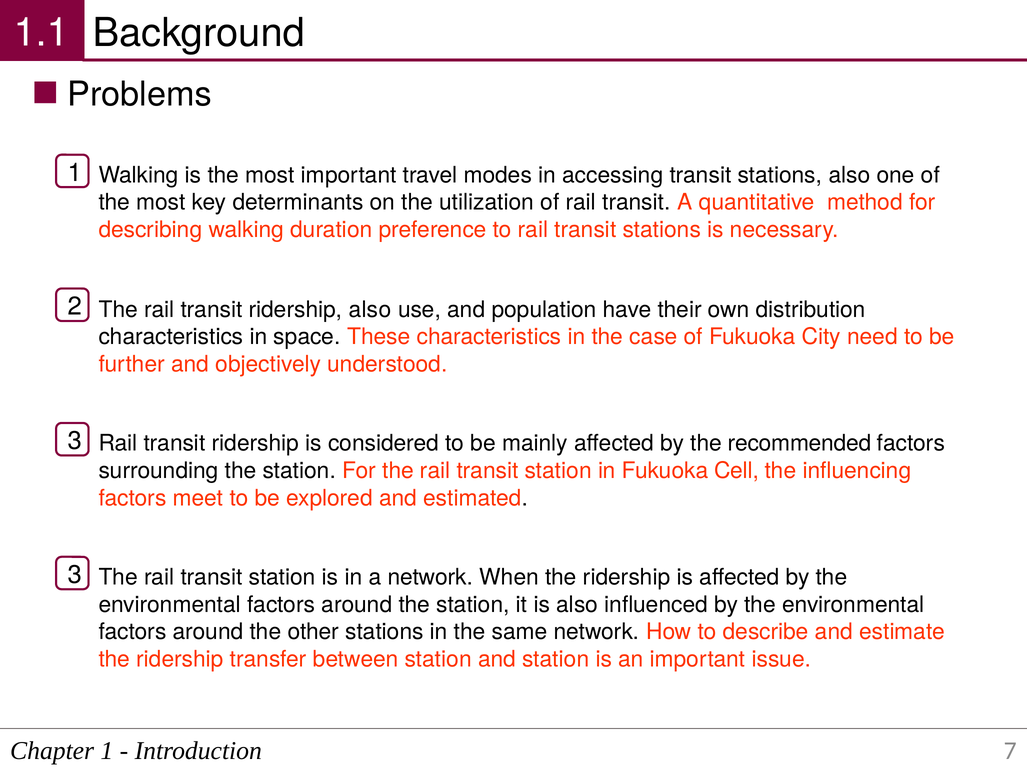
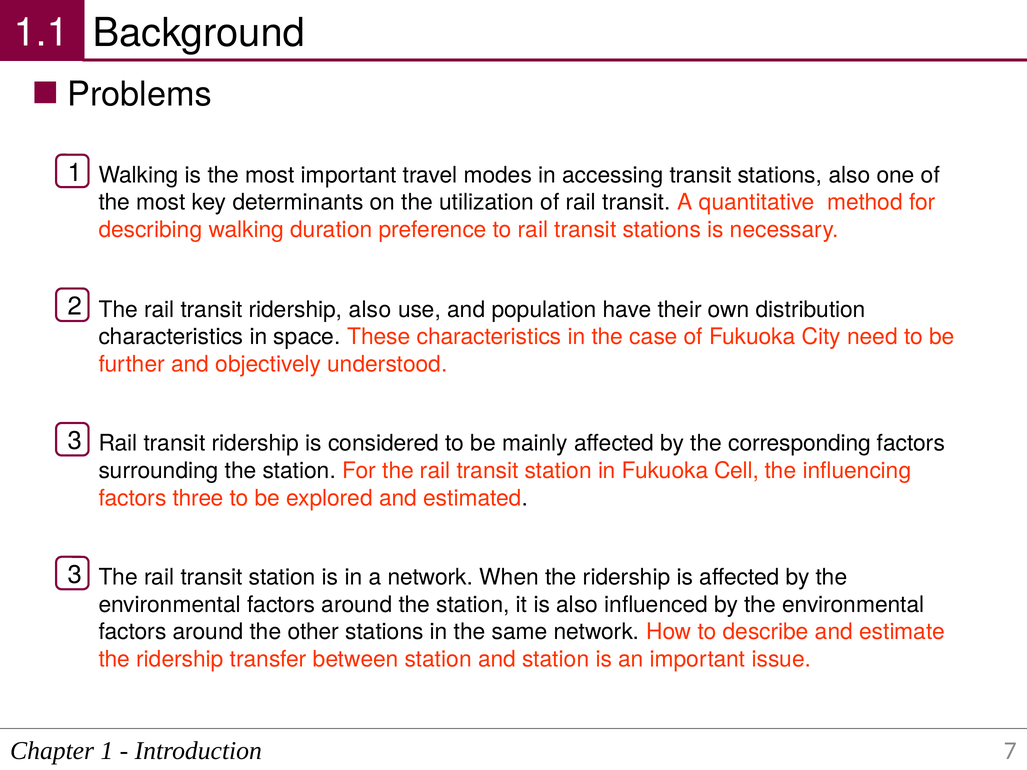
recommended: recommended -> corresponding (800, 444)
meet: meet -> three (198, 498)
